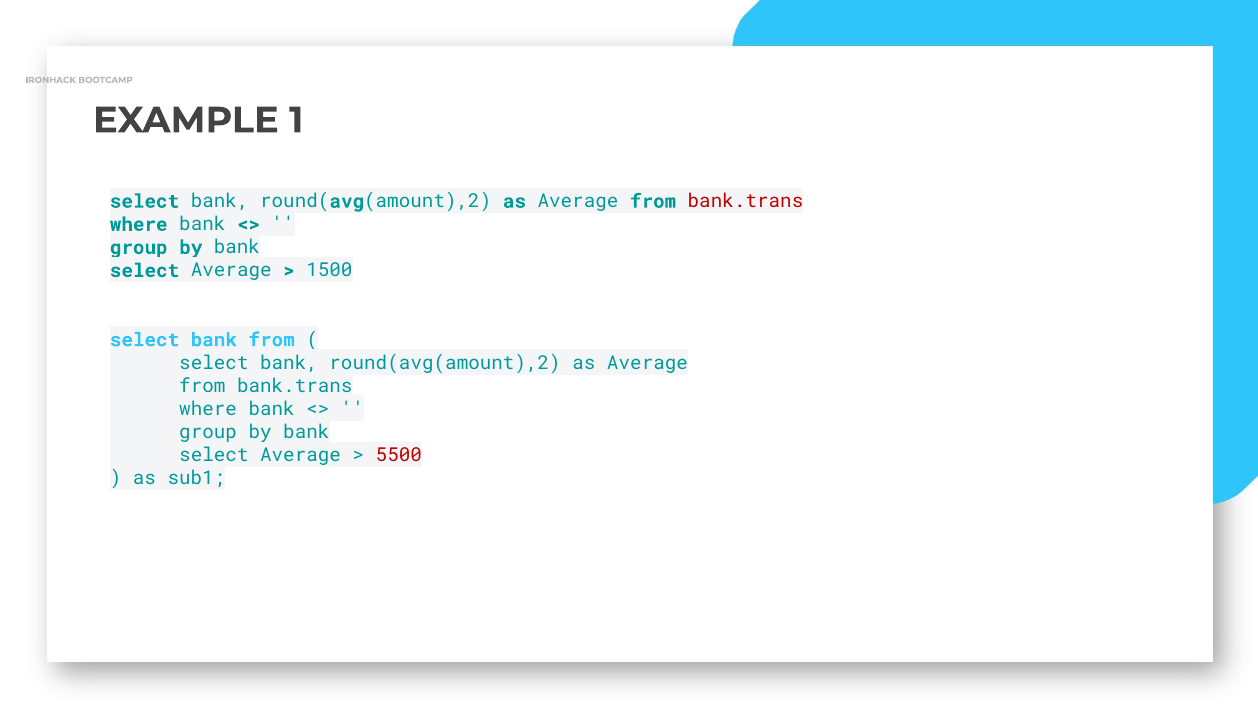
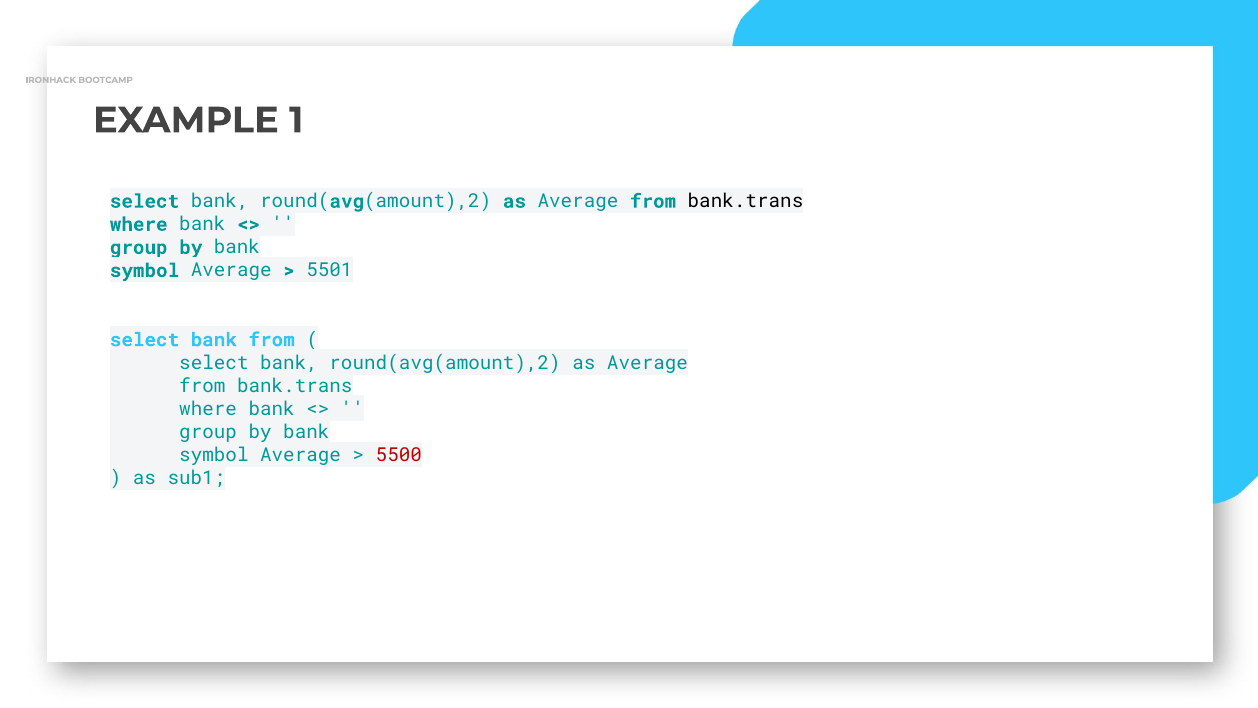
bank.trans colour: red -> black (745, 201)
select: select -> symbol (145, 270)
1500: 1500 -> 5501 (329, 270)
select: select -> symbol (214, 455)
